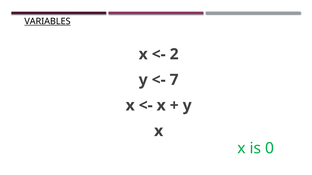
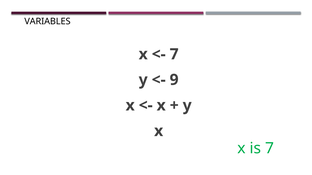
VARIABLES underline: present -> none (47, 21)
2: 2 -> 7 (174, 54)
7: 7 -> 9 (174, 80)
is 0: 0 -> 7 (270, 149)
